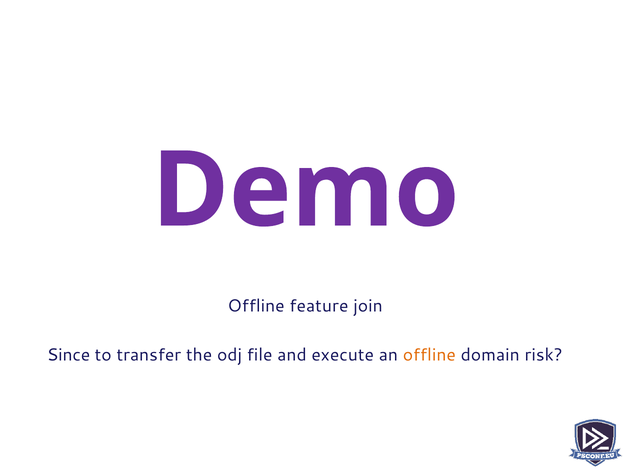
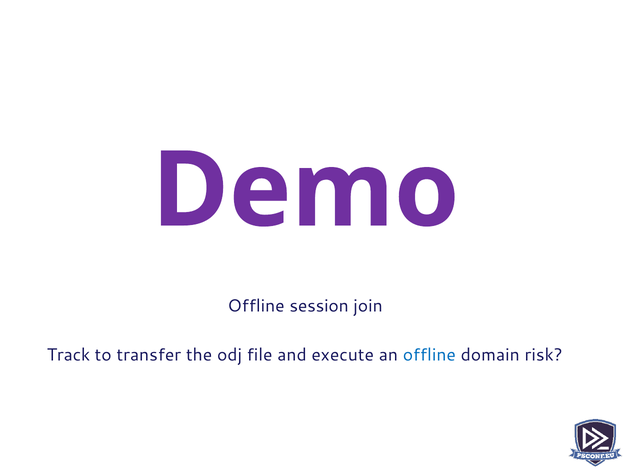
feature: feature -> session (319, 306)
Since: Since -> Track (68, 355)
offline colour: orange -> blue (429, 355)
